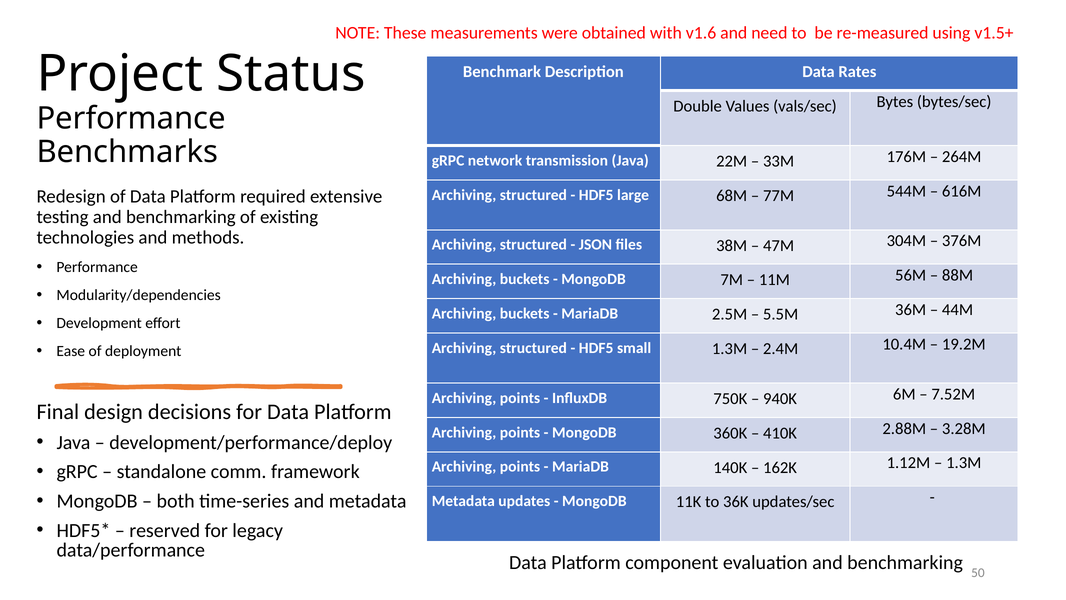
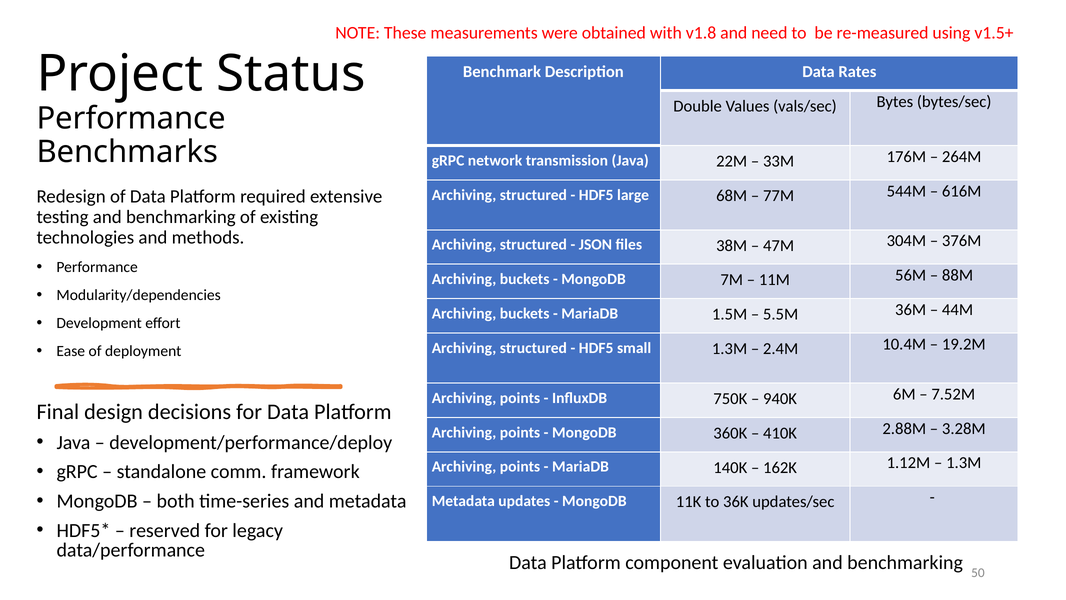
v1.6: v1.6 -> v1.8 (701, 33)
2.5M: 2.5M -> 1.5M (730, 314)
